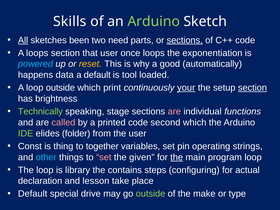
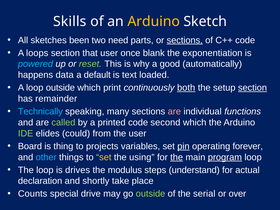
Arduino colour: light green -> yellow (154, 22)
All underline: present -> none (23, 40)
once loops: loops -> blank (154, 53)
reset colour: yellow -> light green (90, 64)
tool: tool -> text (129, 75)
your: your -> both (186, 88)
brightness: brightness -> remainder (56, 99)
Technically colour: light green -> light blue (40, 111)
stage: stage -> many (118, 111)
called colour: pink -> light green (63, 122)
folder: folder -> could (76, 133)
Const: Const -> Board (30, 146)
together: together -> projects (102, 146)
pin underline: none -> present (183, 146)
strings: strings -> forever (248, 146)
set colour: pink -> yellow (104, 157)
given: given -> using (142, 157)
program underline: none -> present (225, 157)
library: library -> drives (78, 170)
contains: contains -> modulus (125, 170)
configuring: configuring -> understand (194, 170)
lesson: lesson -> shortly (96, 181)
Default: Default -> Counts (33, 194)
make: make -> serial (204, 194)
type: type -> over (237, 194)
